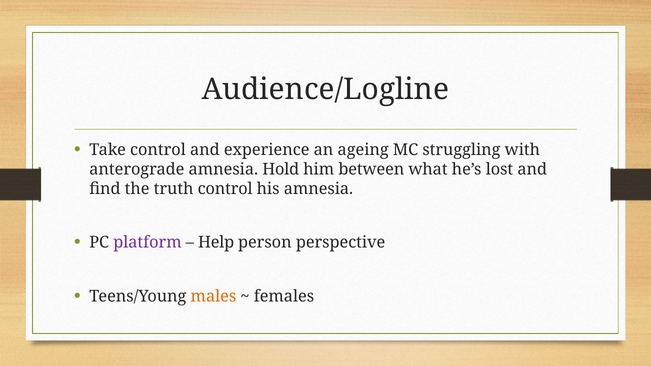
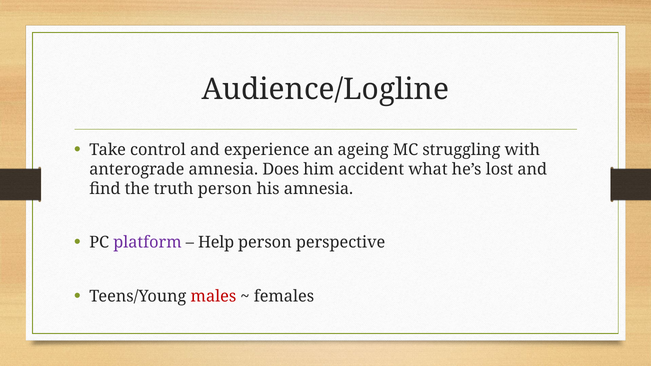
Hold: Hold -> Does (281, 169)
between: between -> accident (371, 169)
truth control: control -> person (225, 189)
males colour: orange -> red (213, 296)
